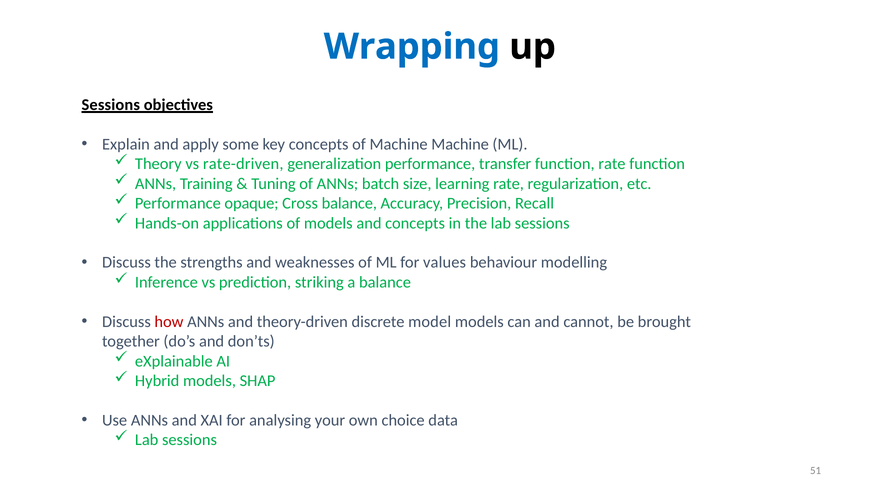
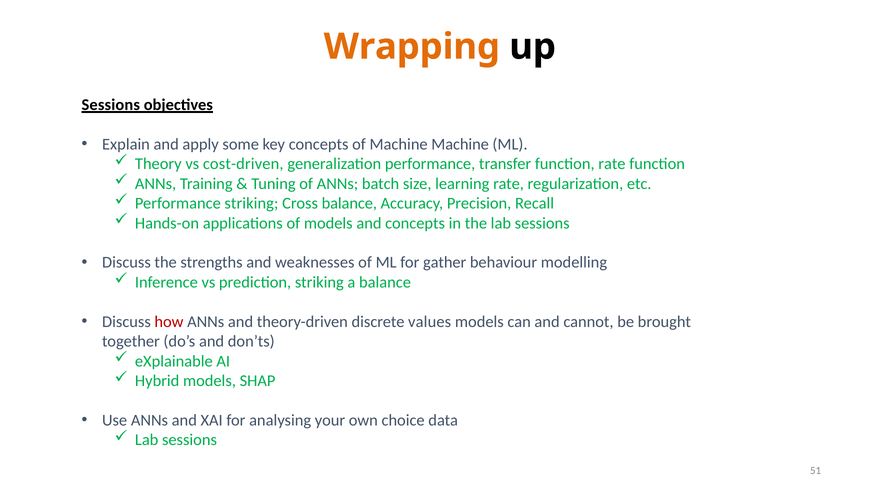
Wrapping colour: blue -> orange (412, 47)
rate-driven: rate-driven -> cost-driven (243, 164)
Performance opaque: opaque -> striking (251, 204)
values: values -> gather (445, 263)
model: model -> values (430, 322)
